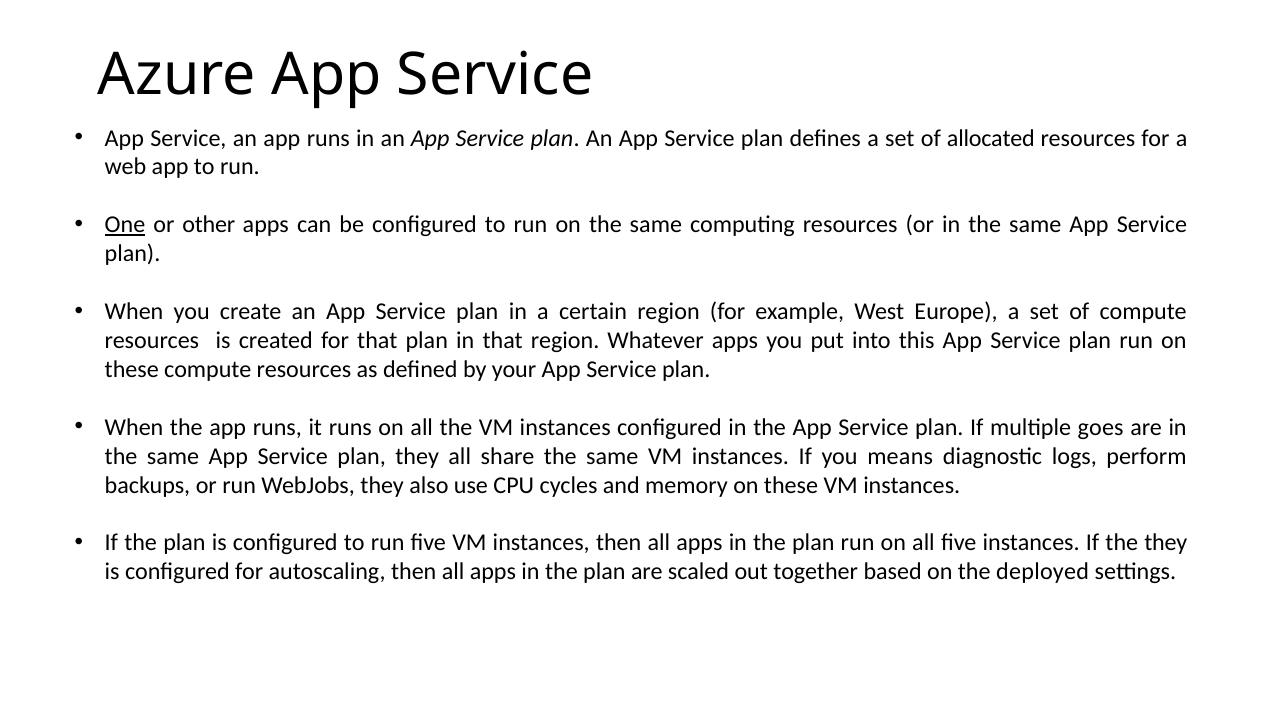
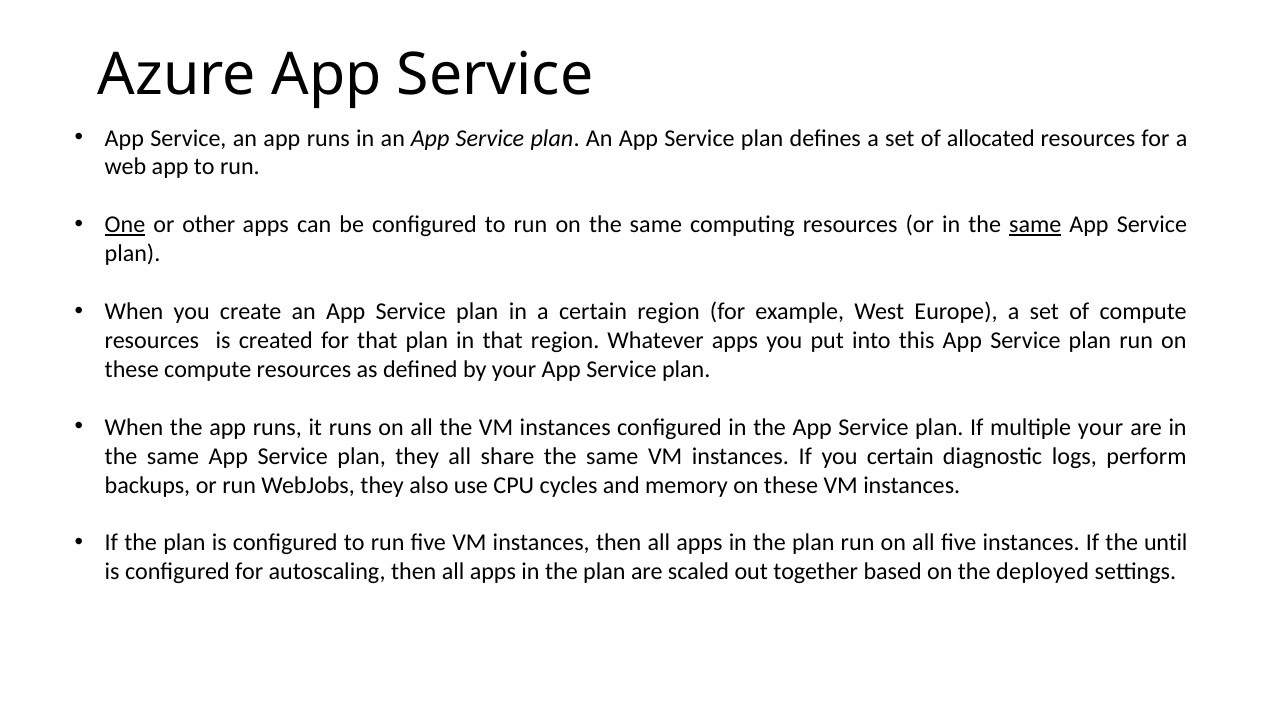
same underline: none -> present (1035, 225)
multiple goes: goes -> your (1101, 428)
you means: means -> certain (900, 456)
the they: they -> until (1166, 543)
